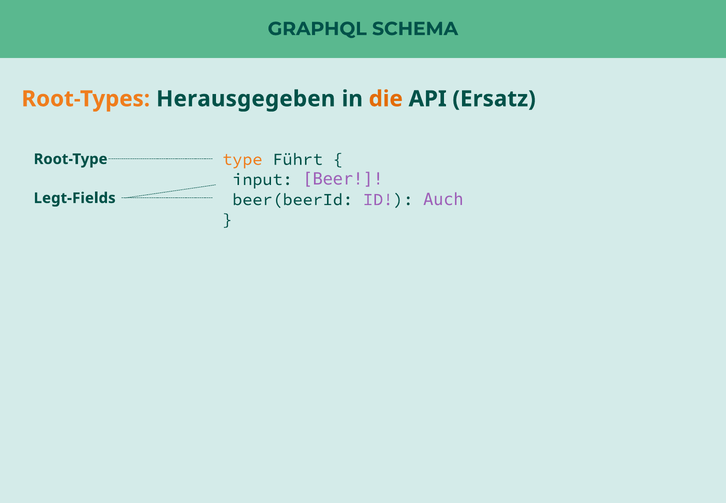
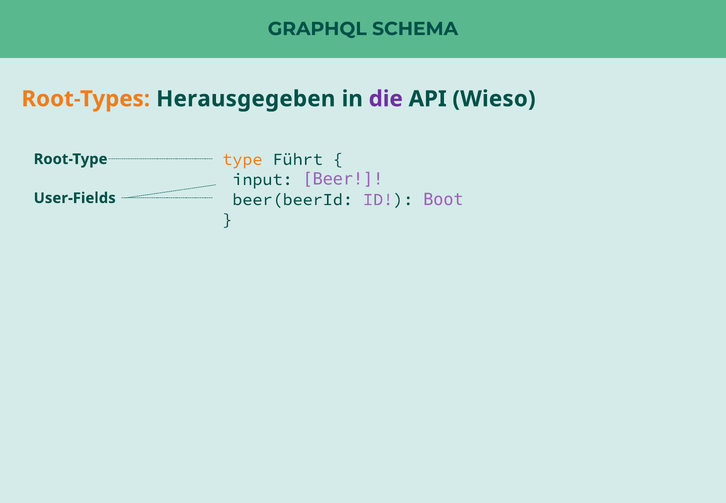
die colour: orange -> purple (386, 99)
Ersatz: Ersatz -> Wieso (494, 99)
Legt-Fields: Legt-Fields -> User-Fields (75, 198)
Auch: Auch -> Boot (443, 199)
